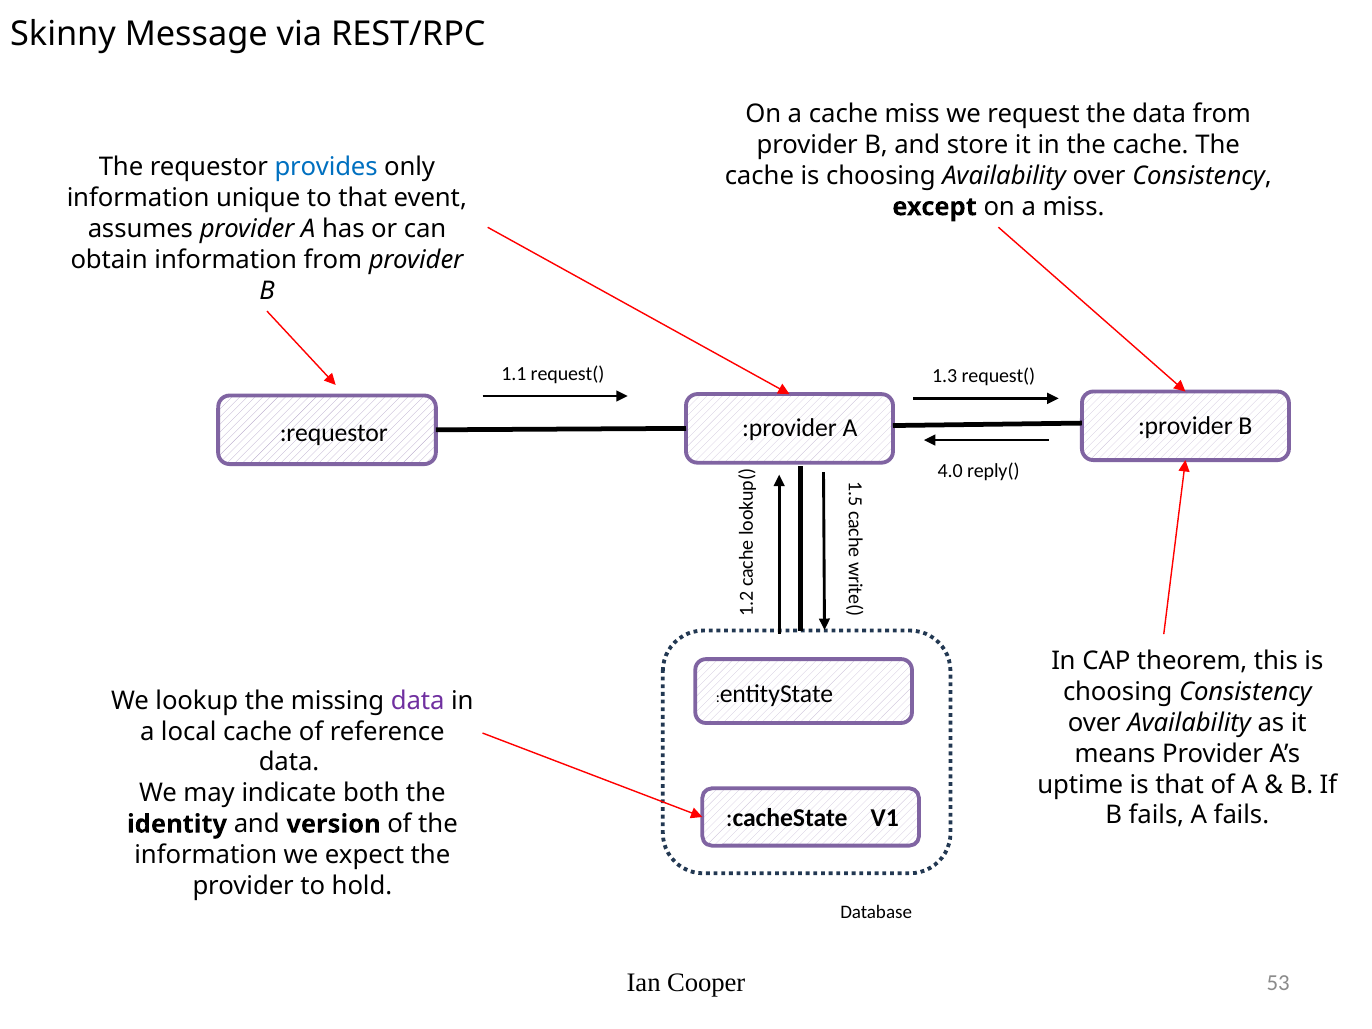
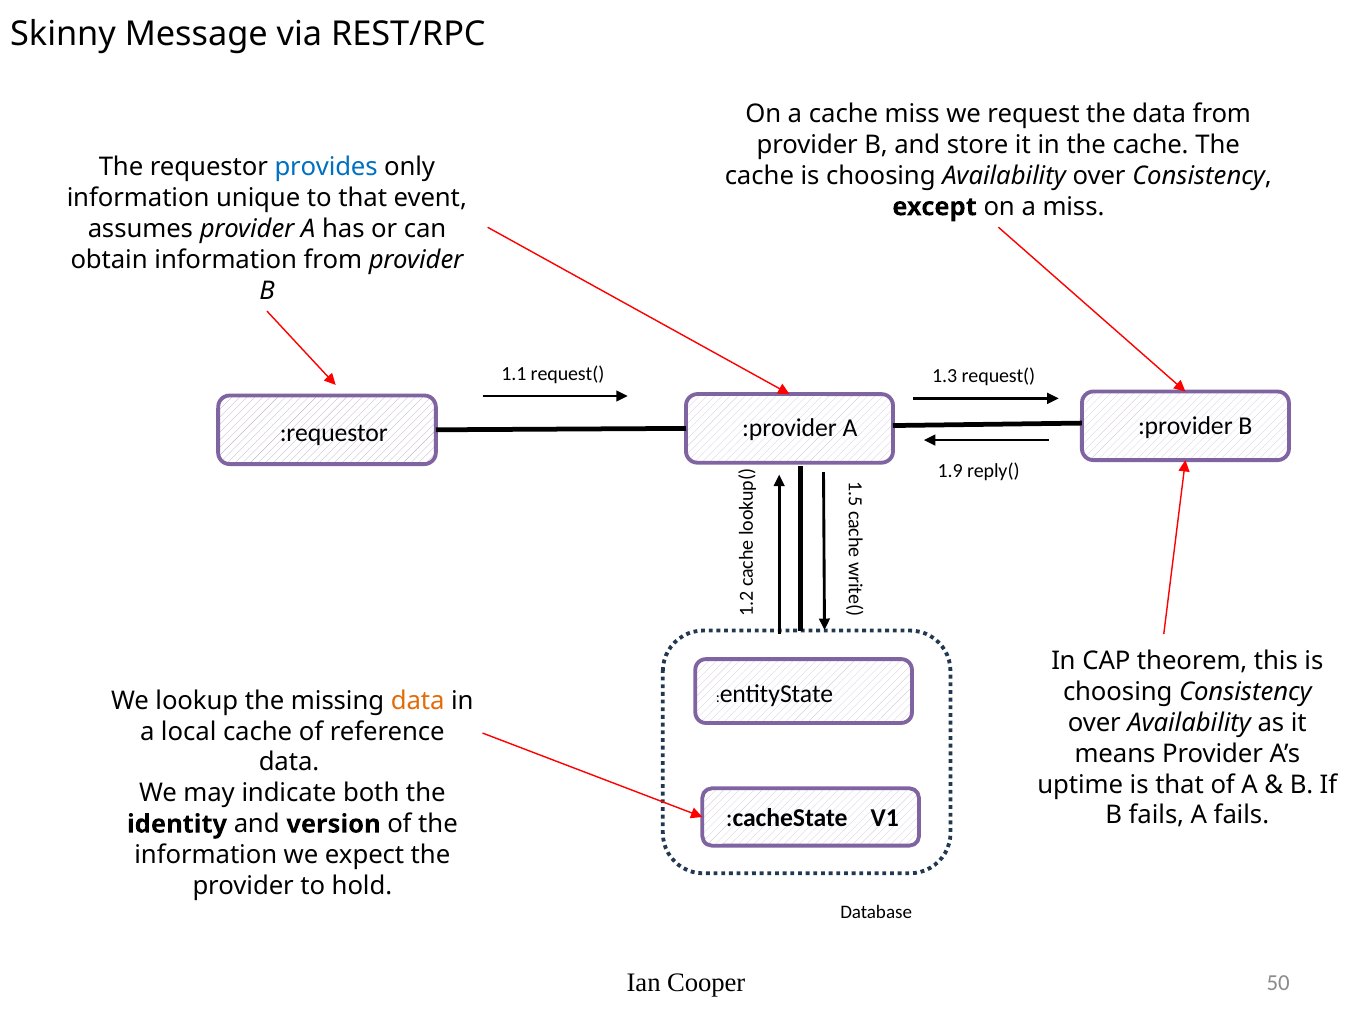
4.0: 4.0 -> 1.9 (950, 471)
data colour: purple -> orange (418, 701)
53: 53 -> 50 (1278, 982)
